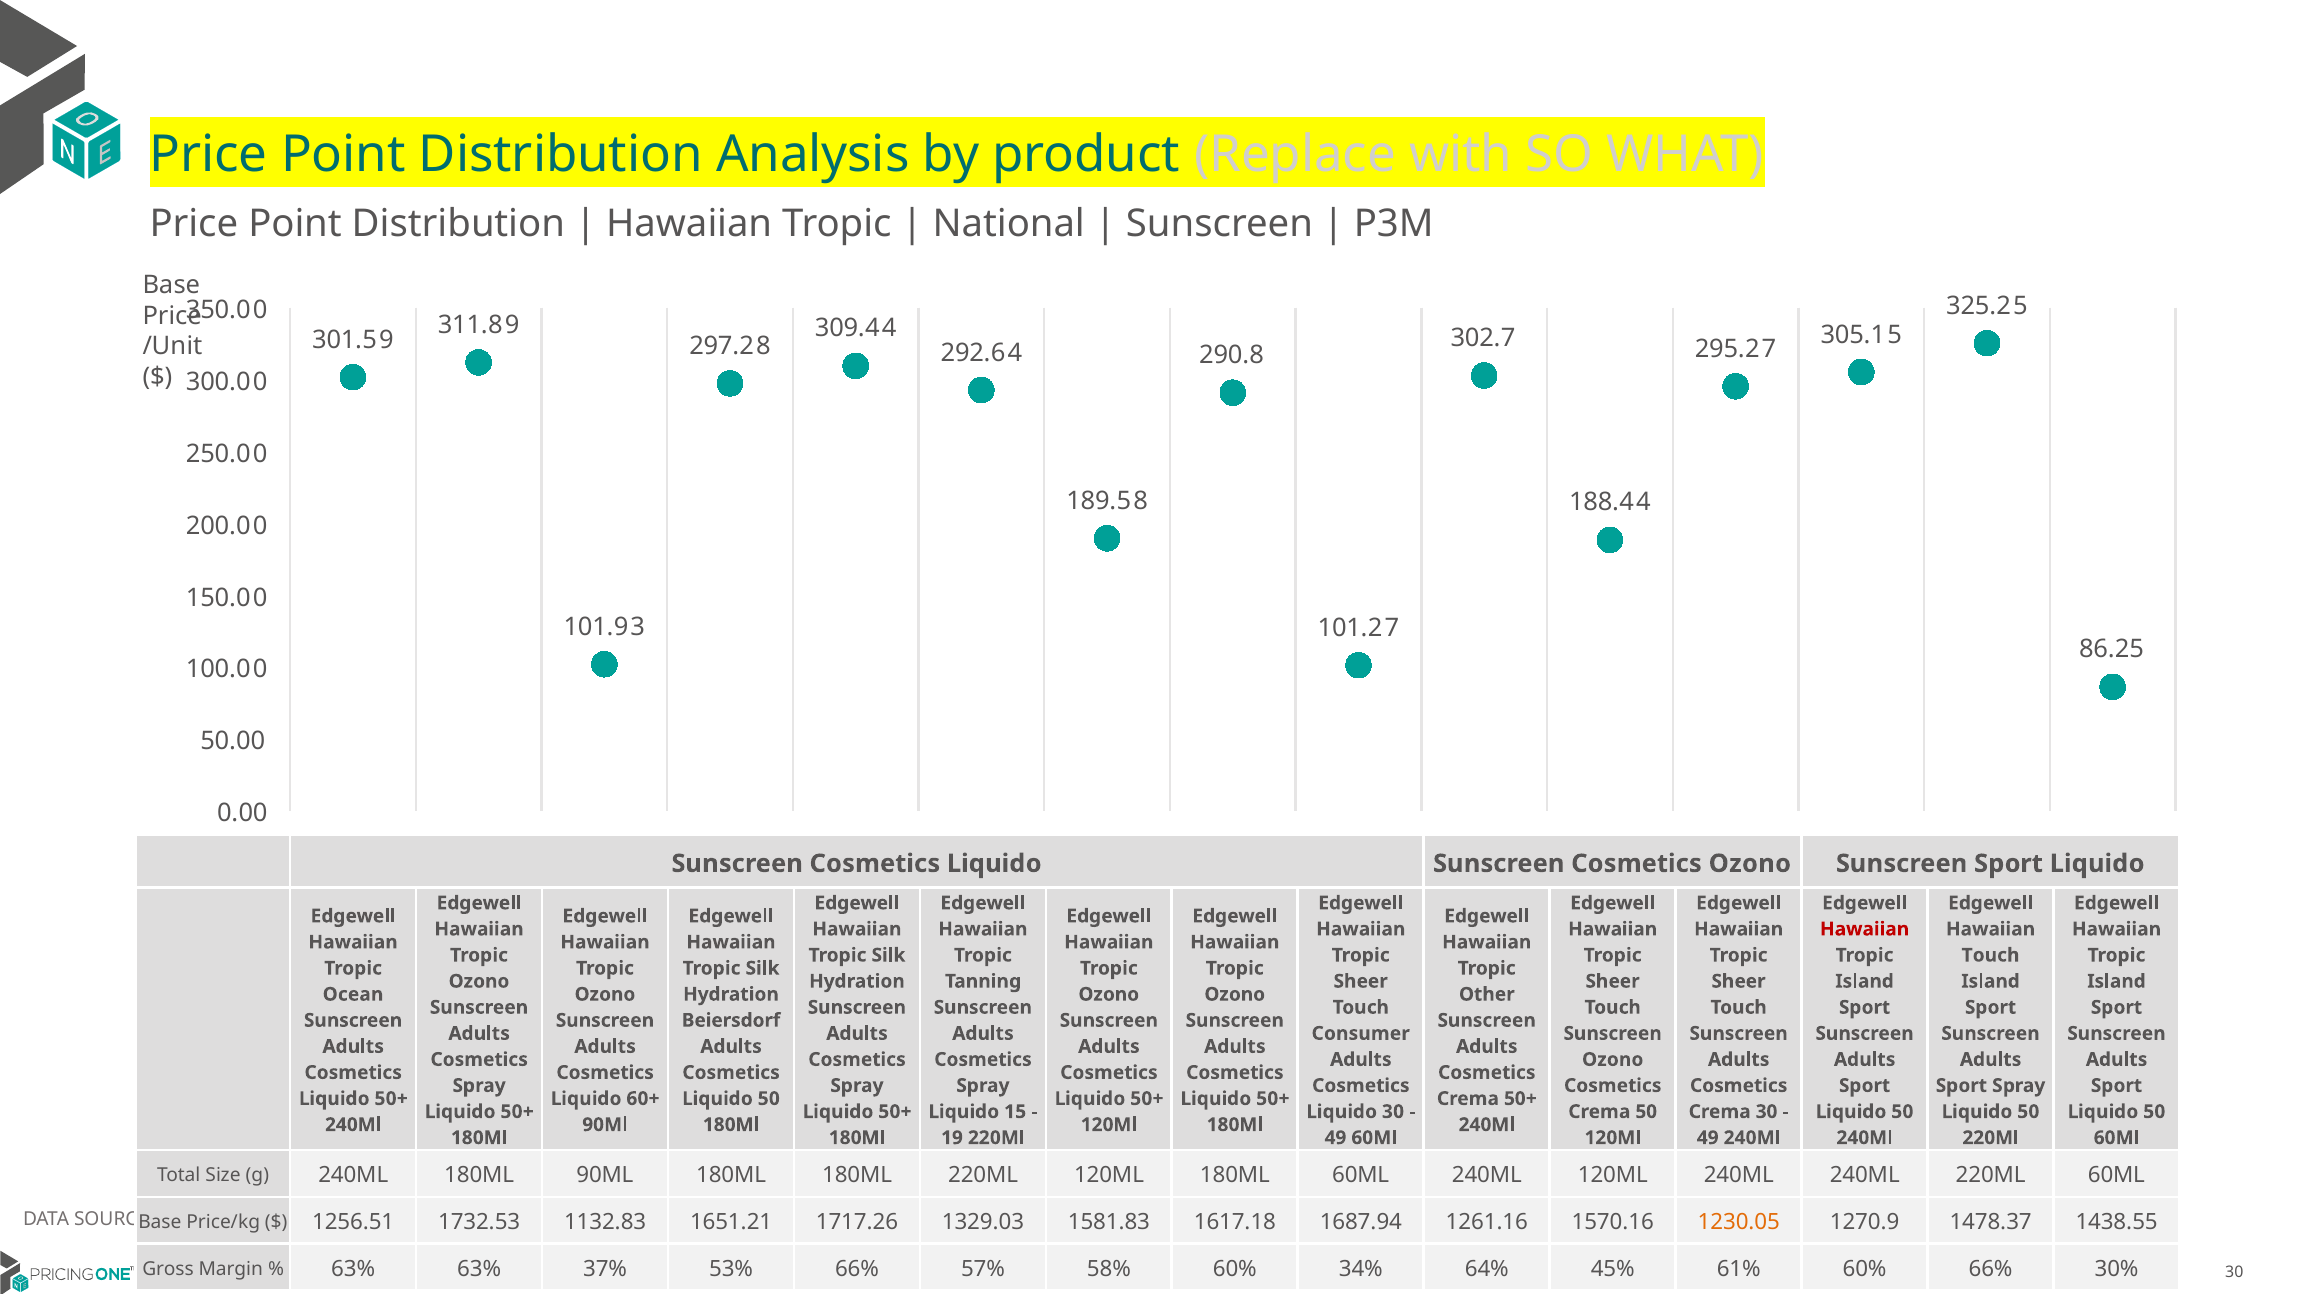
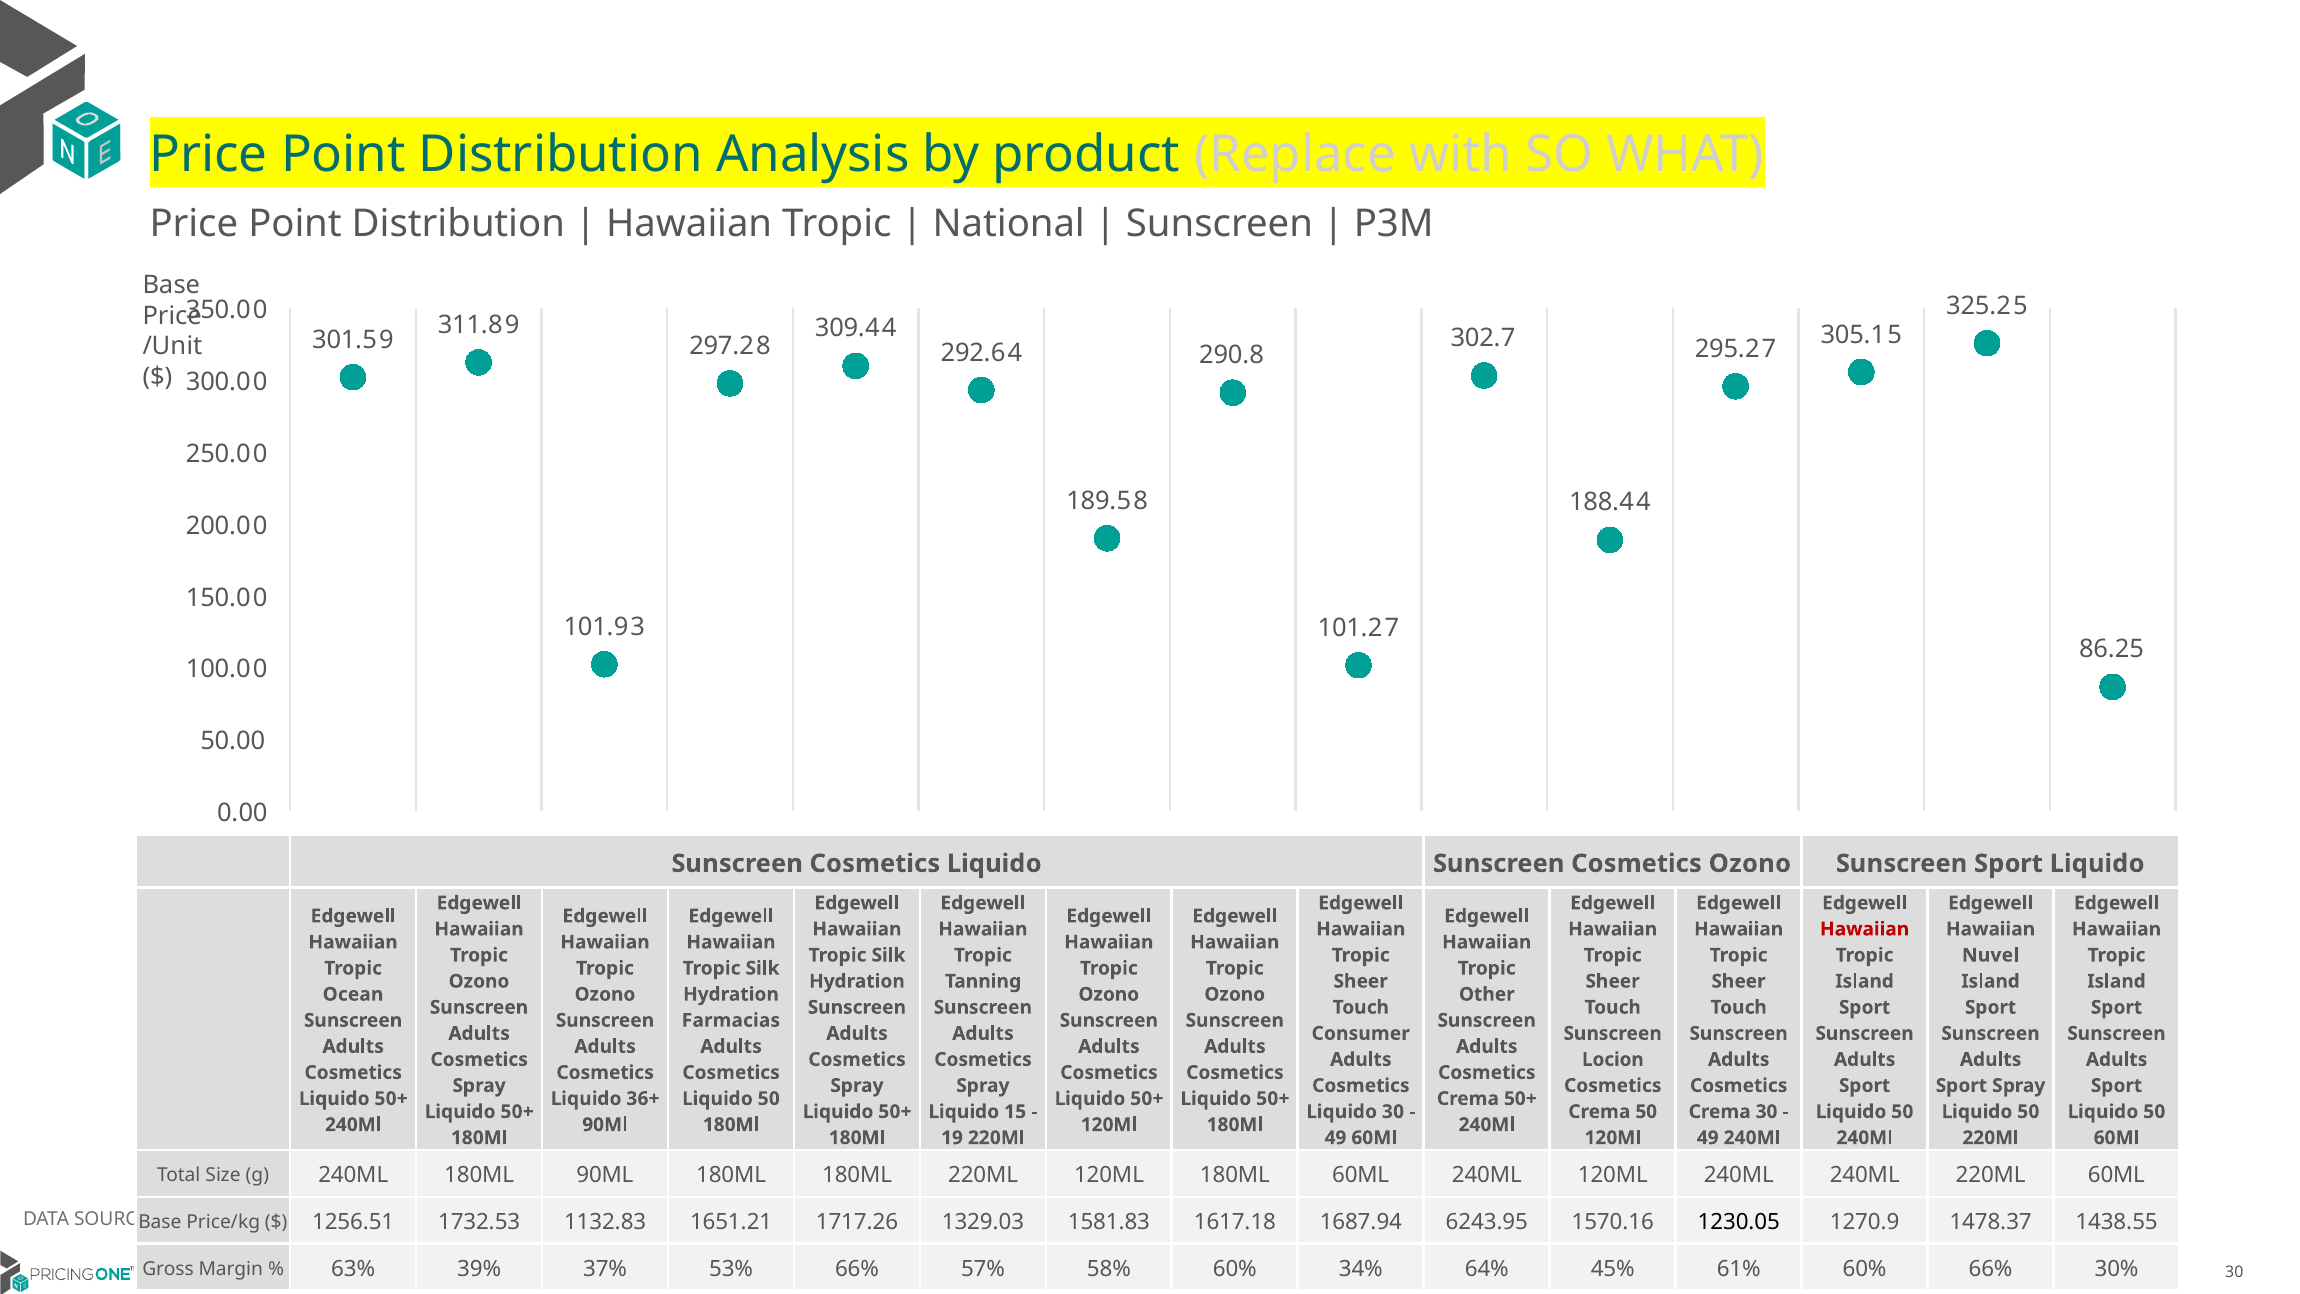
Touch: Touch -> Nuvel (1990, 955)
Beiersdorf: Beiersdorf -> Farmacias (731, 1020)
Ozono: Ozono -> Locion (1613, 1059)
60+: 60+ -> 36+ (643, 1098)
1261.16: 1261.16 -> 6243.95 (1487, 1222)
1230.05 colour: orange -> black (1739, 1222)
63% 63%: 63% -> 39% (479, 1269)
